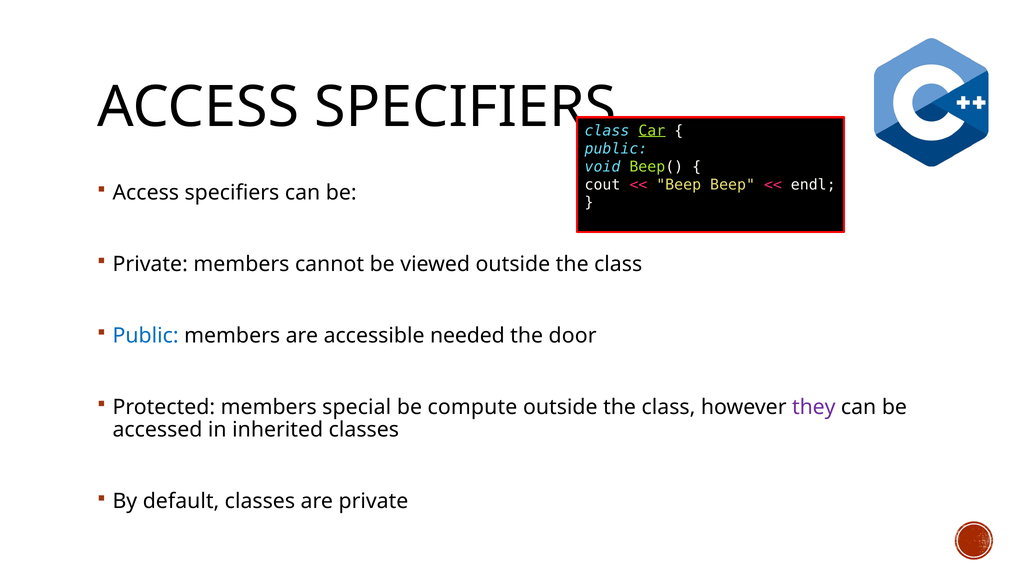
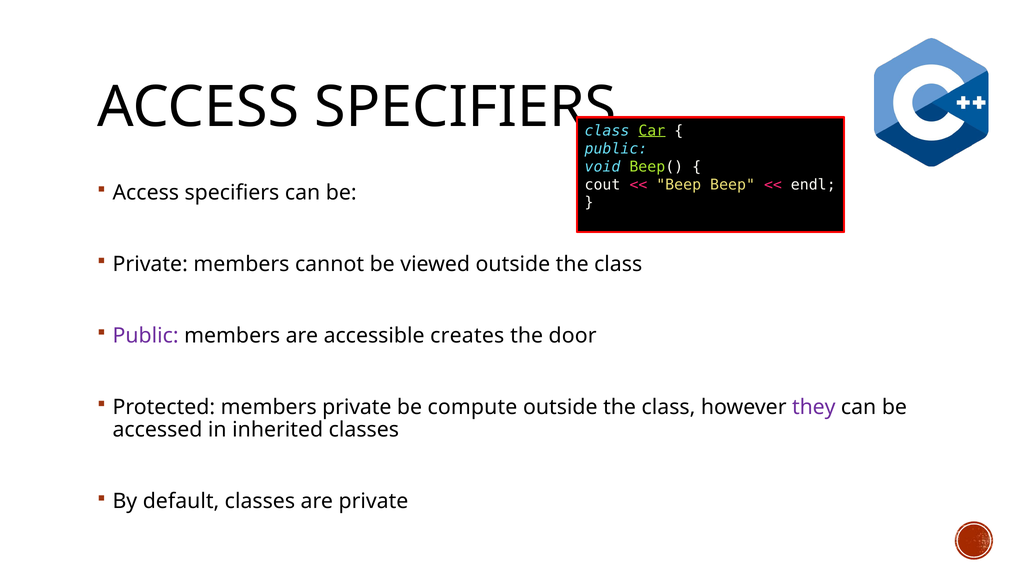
Public colour: blue -> purple (146, 336)
needed: needed -> creates (467, 336)
members special: special -> private (357, 407)
